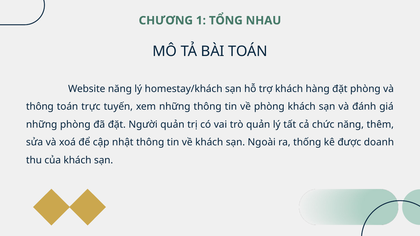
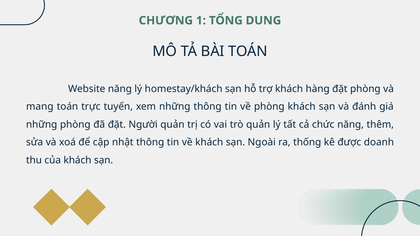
NHAU: NHAU -> DUNG (263, 21)
thông: thông -> mang (40, 107)
